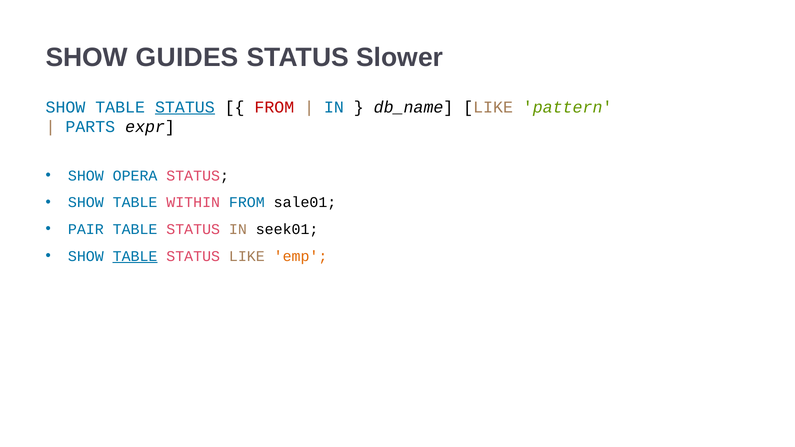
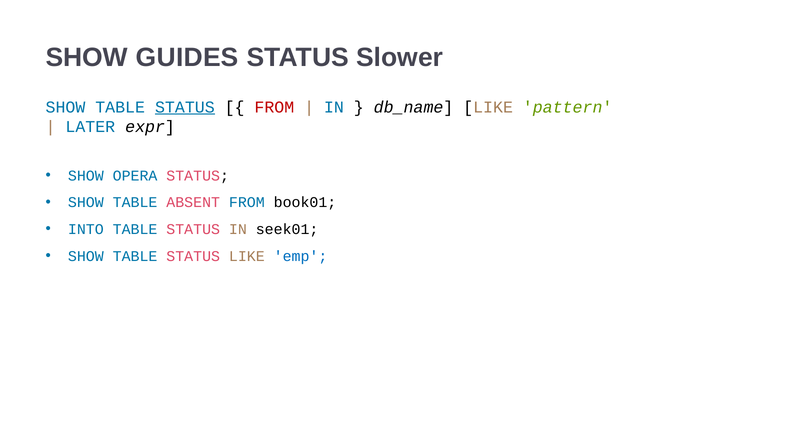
PARTS: PARTS -> LATER (90, 127)
WITHIN: WITHIN -> ABSENT (193, 203)
sale01: sale01 -> book01 (305, 203)
PAIR: PAIR -> INTO (86, 229)
TABLE underline: present -> none (135, 256)
emp colour: orange -> blue (301, 256)
